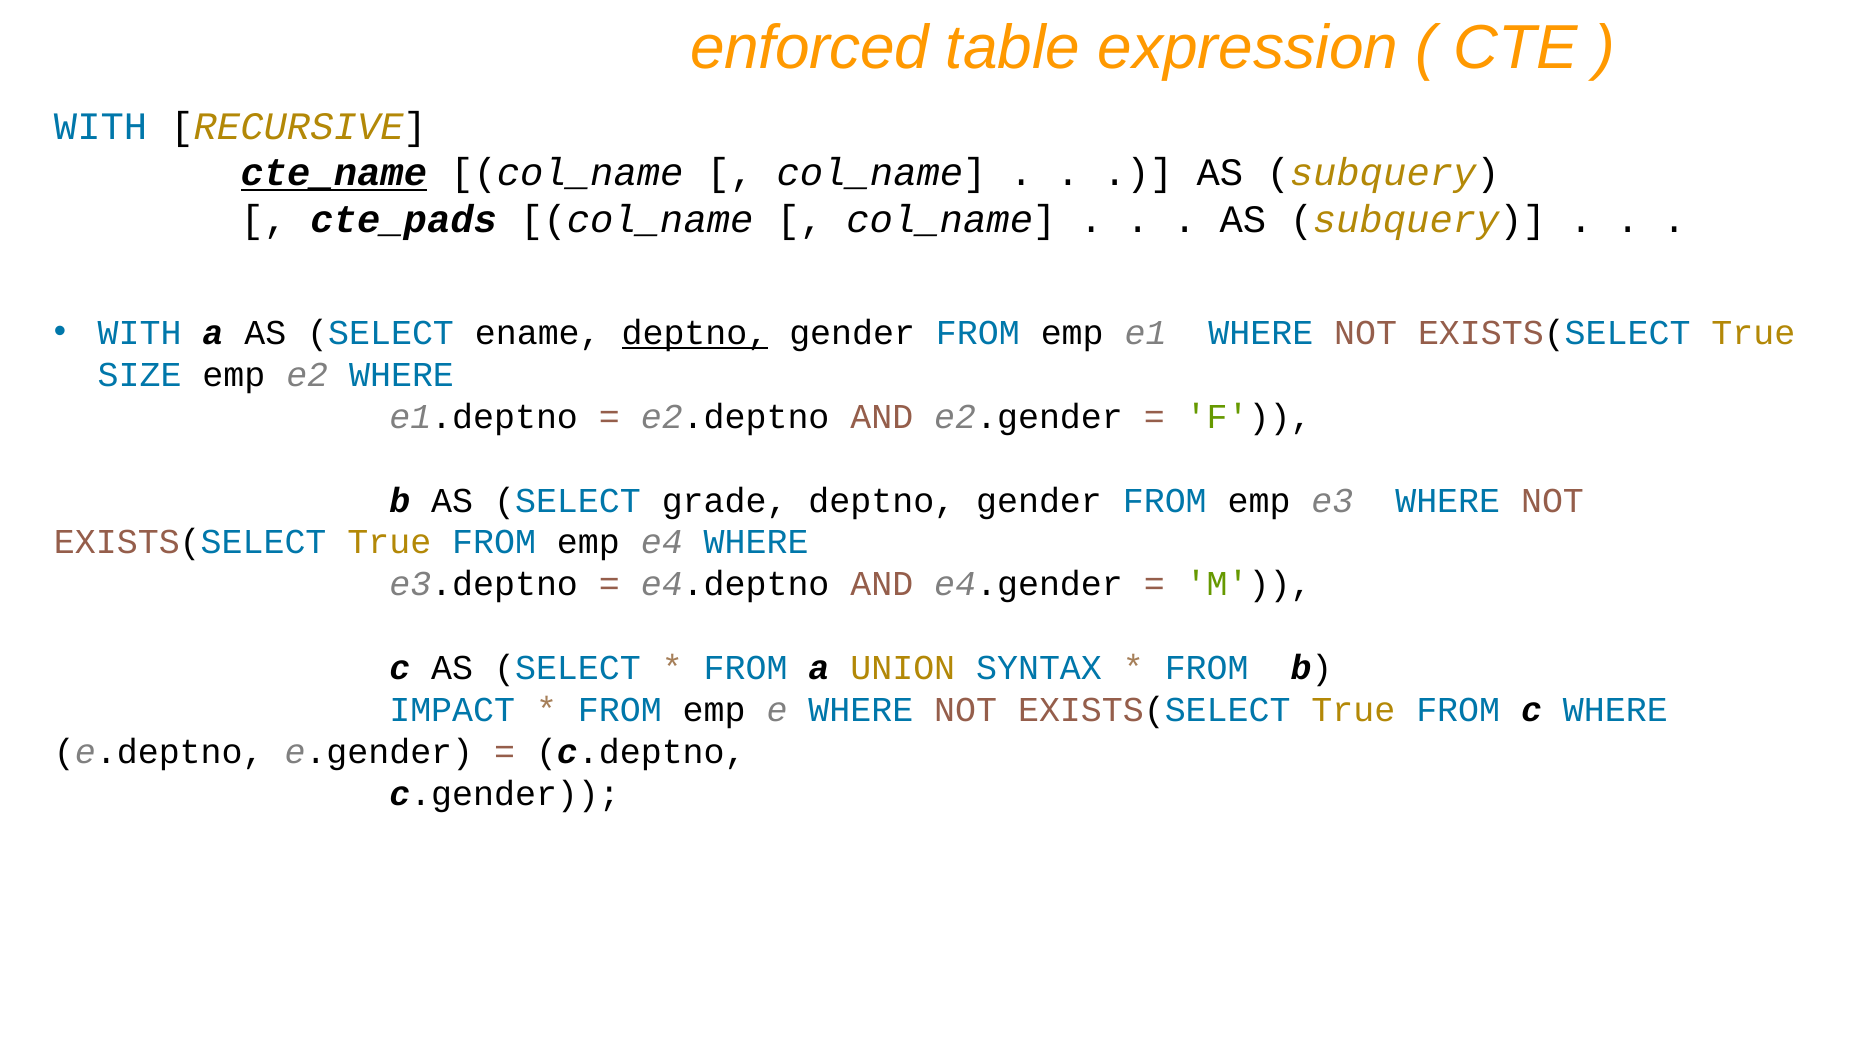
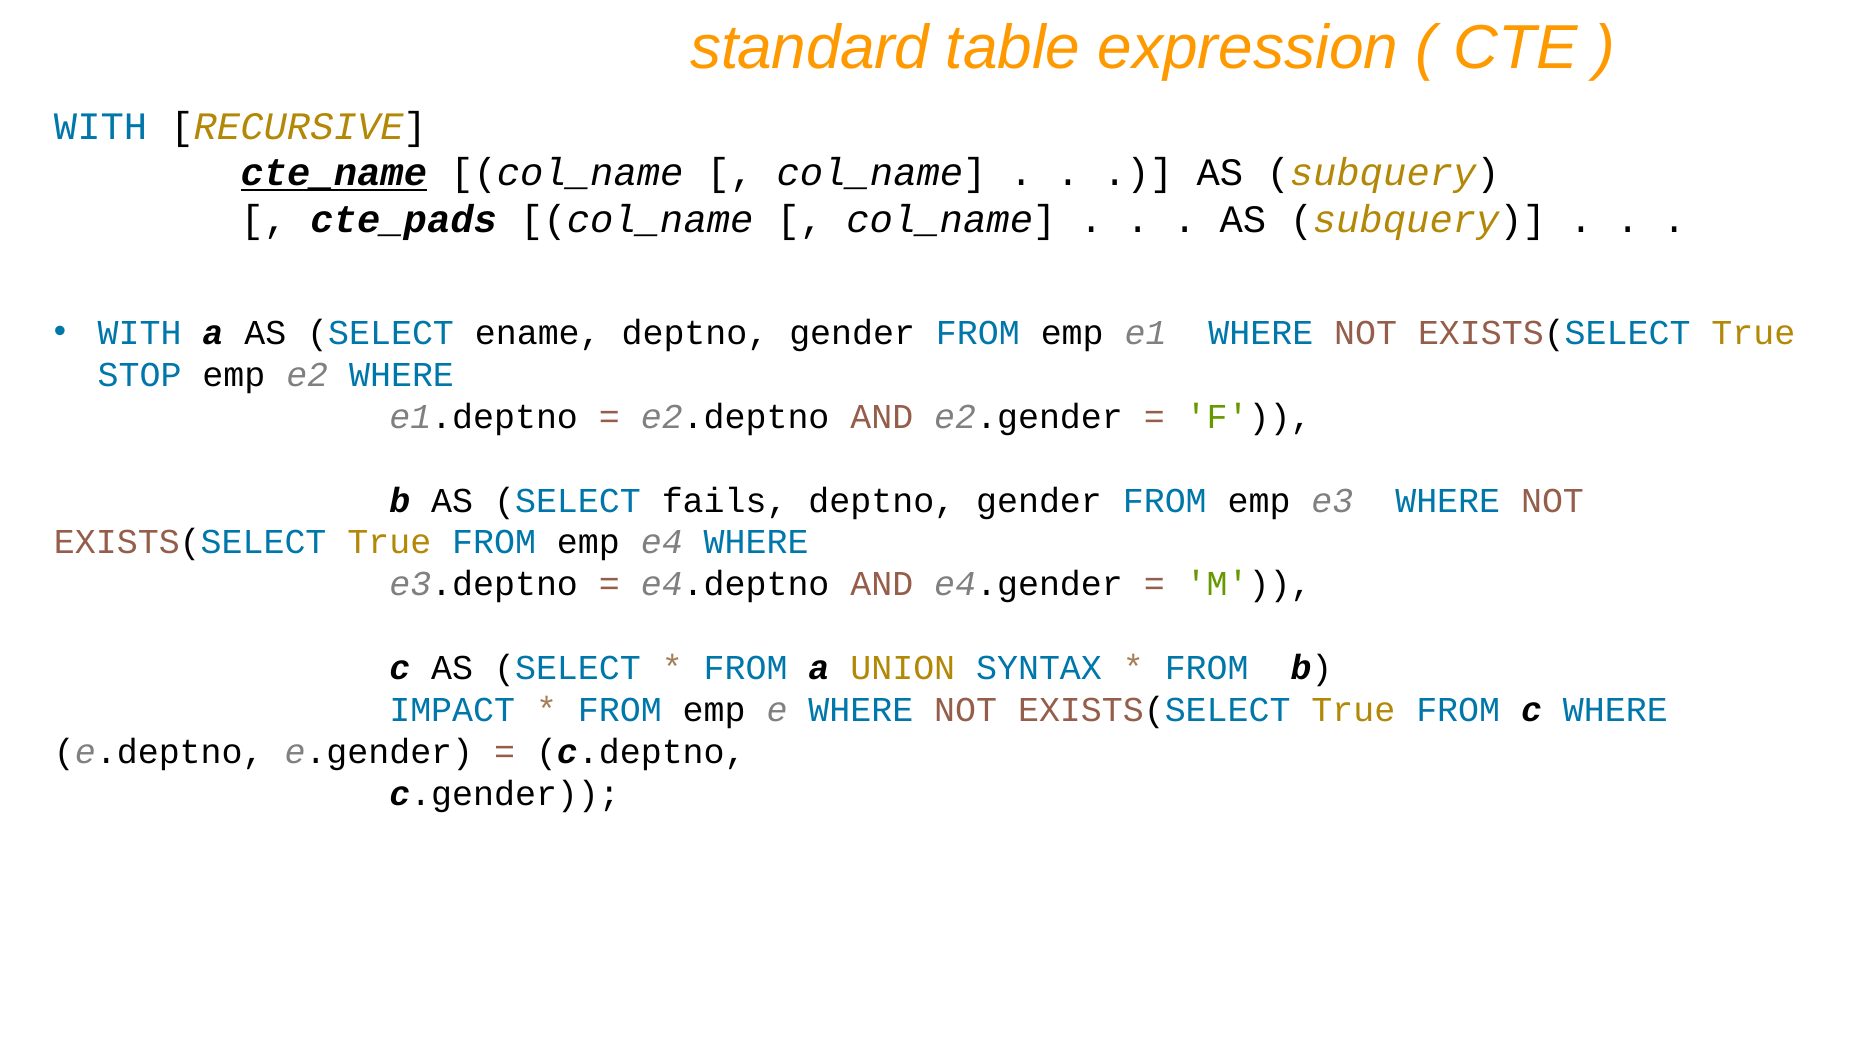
enforced: enforced -> standard (810, 48)
deptno underline: present -> none (695, 333)
SIZE: SIZE -> STOP (140, 375)
grade: grade -> fails (725, 500)
